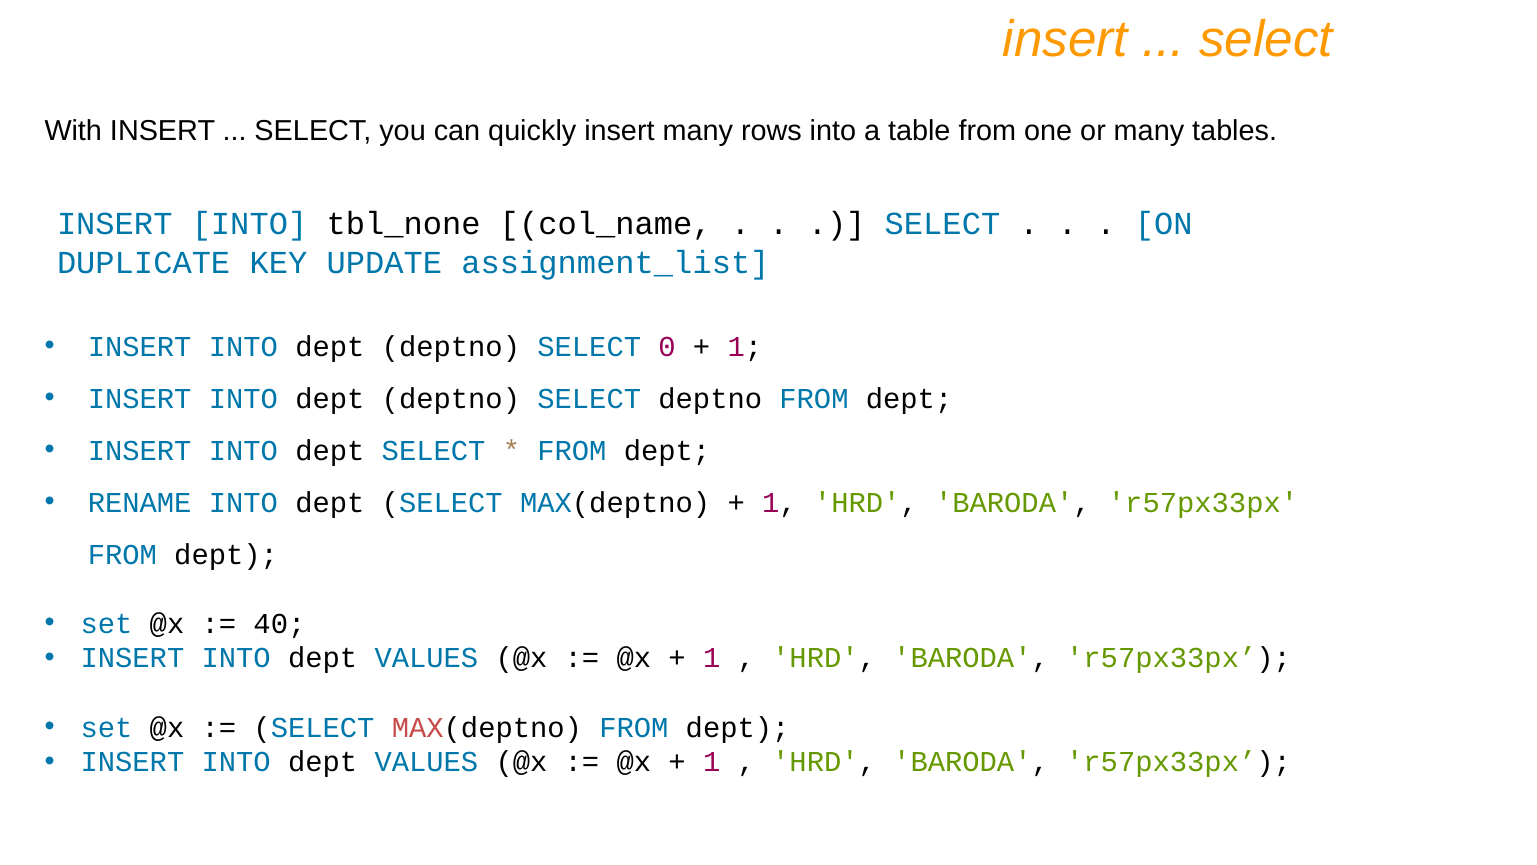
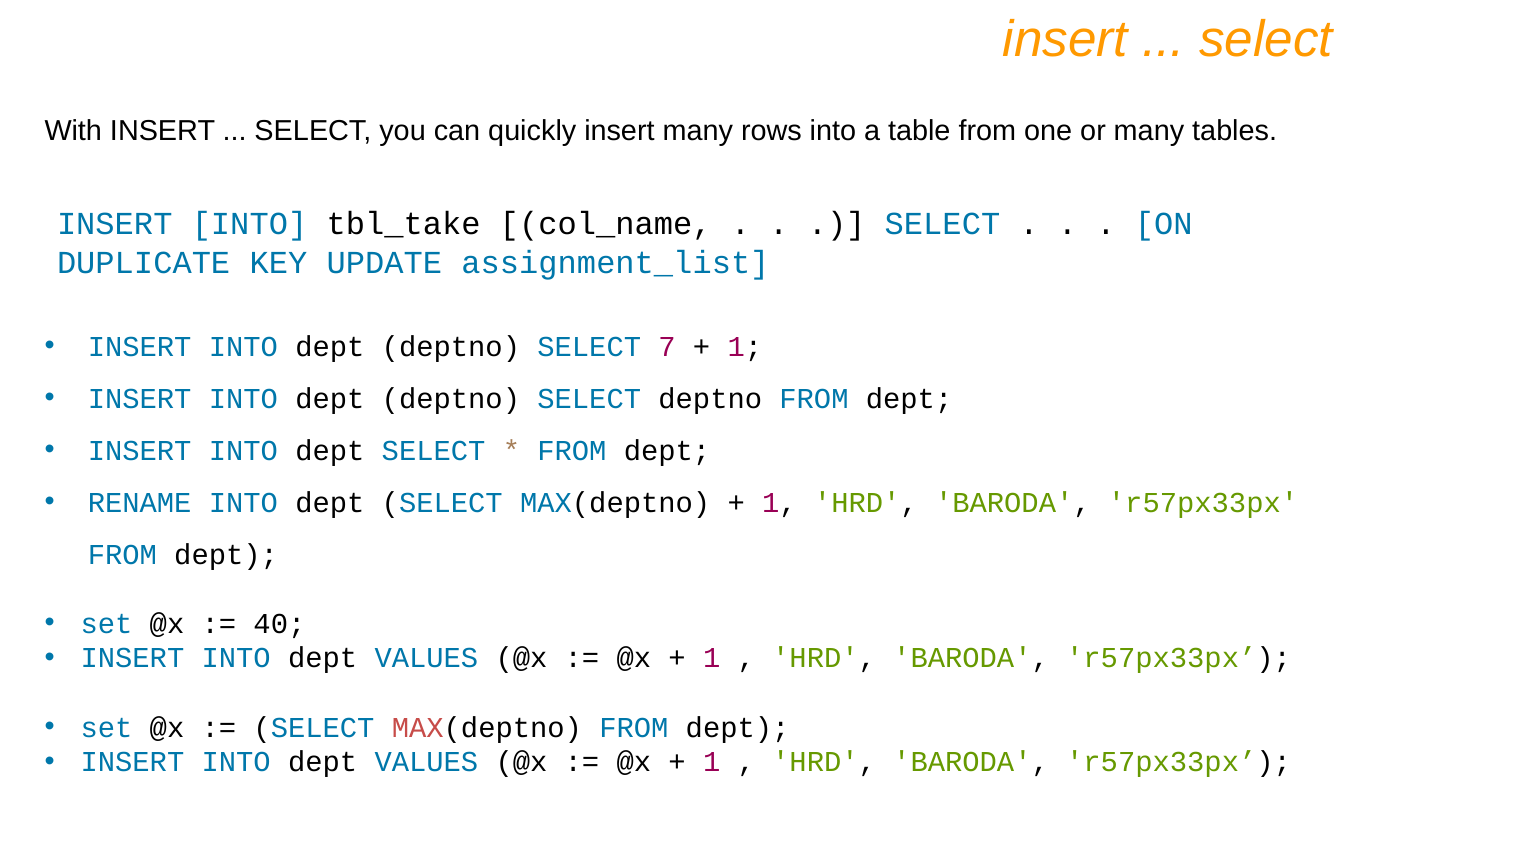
tbl_none: tbl_none -> tbl_take (404, 224)
0: 0 -> 7 (667, 347)
